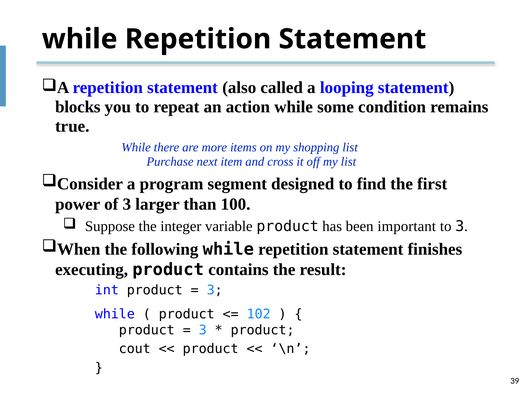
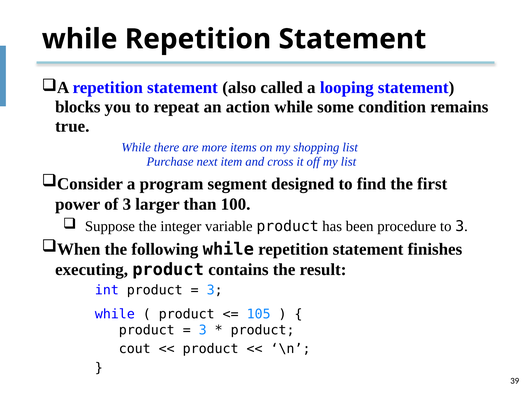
important: important -> procedure (407, 226)
102: 102 -> 105 (259, 314)
